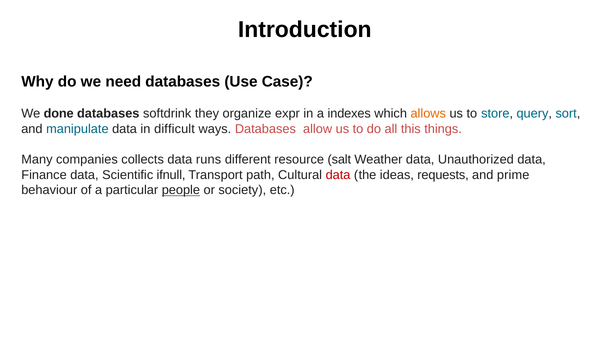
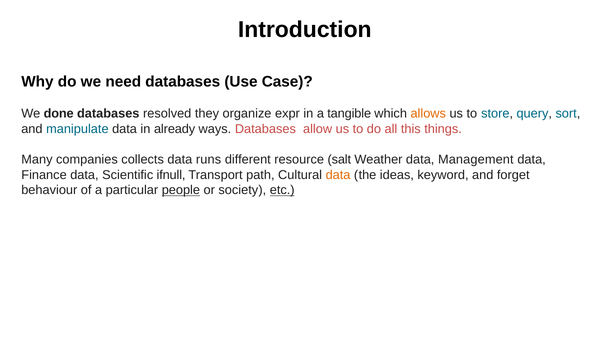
softdrink: softdrink -> resolved (167, 114)
indexes: indexes -> tangible (349, 114)
difficult: difficult -> already (175, 129)
Unauthorized: Unauthorized -> Management (476, 160)
data colour: red -> orange (338, 175)
requests: requests -> keyword (443, 175)
prime: prime -> forget (513, 175)
etc underline: none -> present (282, 190)
